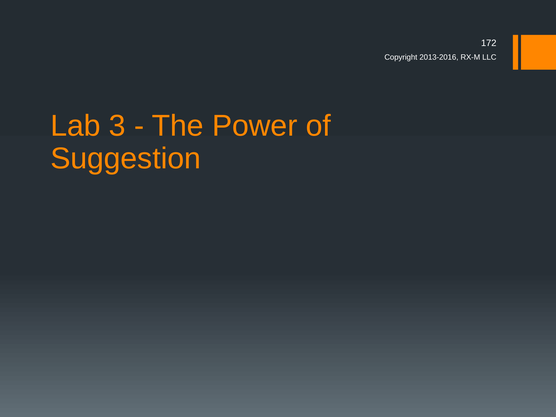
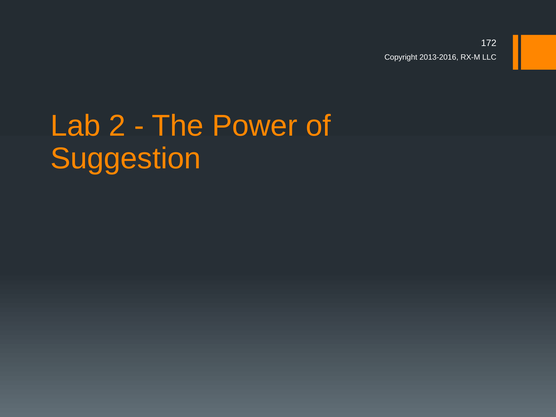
3: 3 -> 2 (117, 126)
